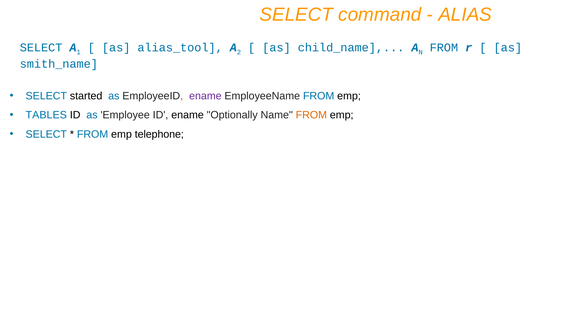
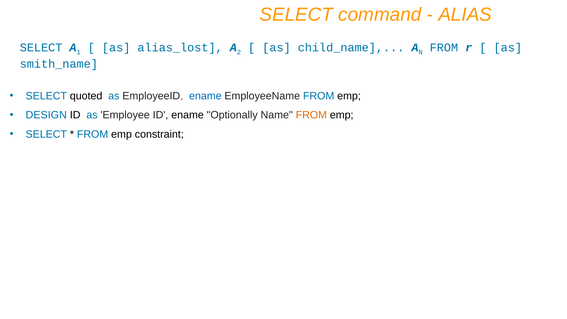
alias_tool: alias_tool -> alias_lost (180, 48)
started: started -> quoted (86, 96)
ename colour: purple -> blue (205, 96)
TABLES: TABLES -> DESIGN (46, 115)
telephone: telephone -> constraint (159, 134)
